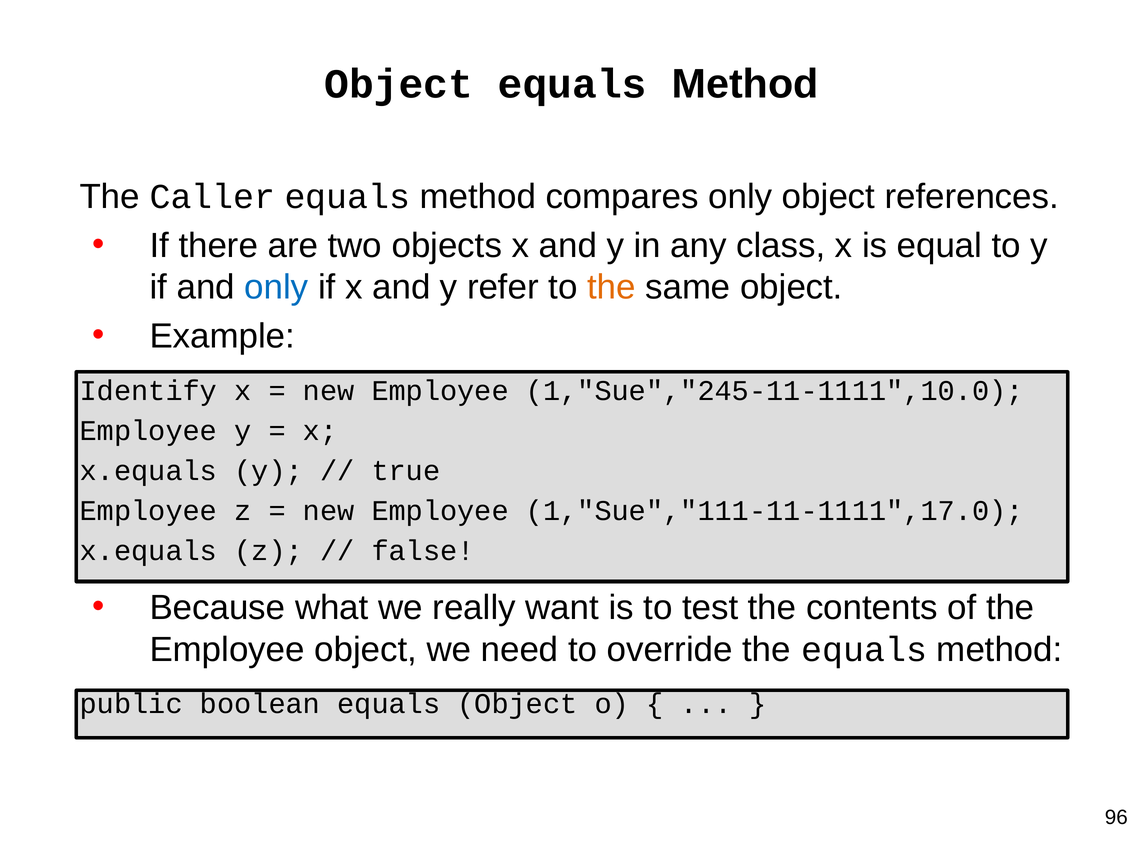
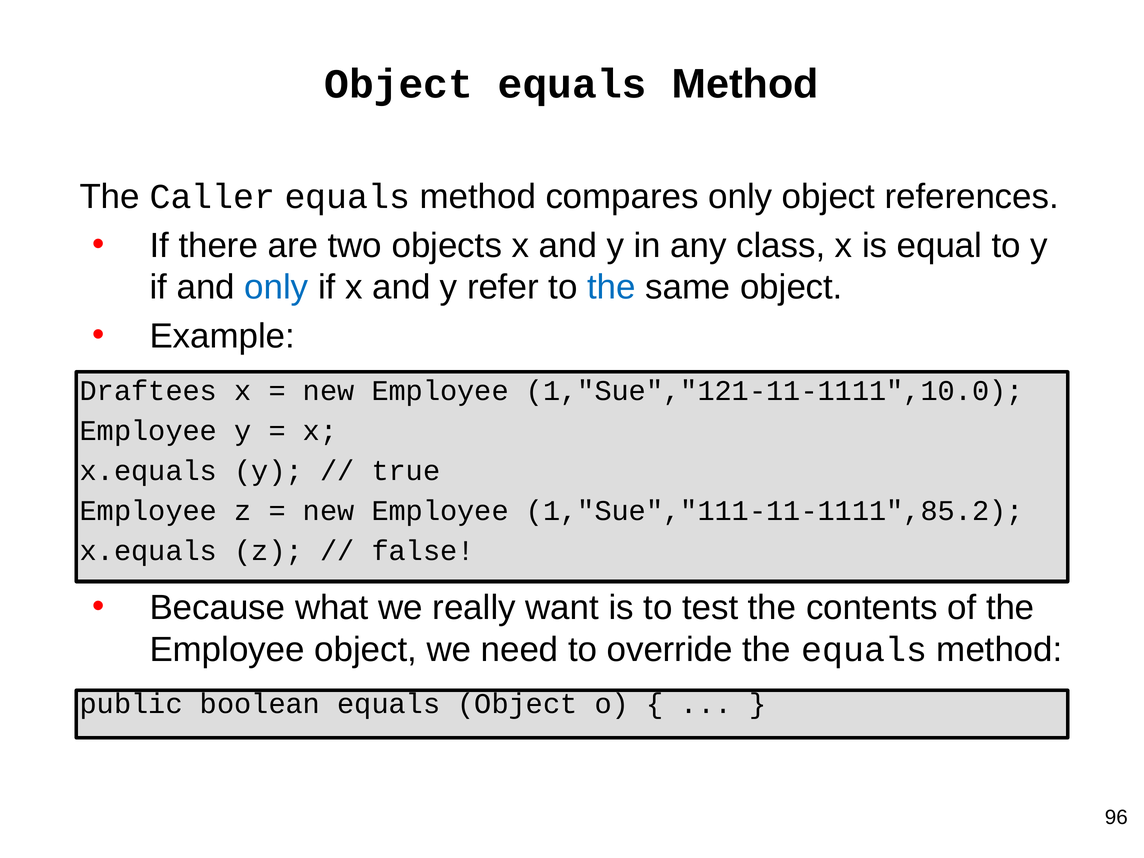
the colour: orange -> blue (611, 287)
Identify: Identify -> Draftees (148, 391)
1,"Sue","245-11-1111",10.0: 1,"Sue","245-11-1111",10.0 -> 1,"Sue","121-11-1111",10.0 (775, 391)
1,"Sue","111-11-1111",17.0: 1,"Sue","111-11-1111",17.0 -> 1,"Sue","111-11-1111",85.2 (775, 511)
